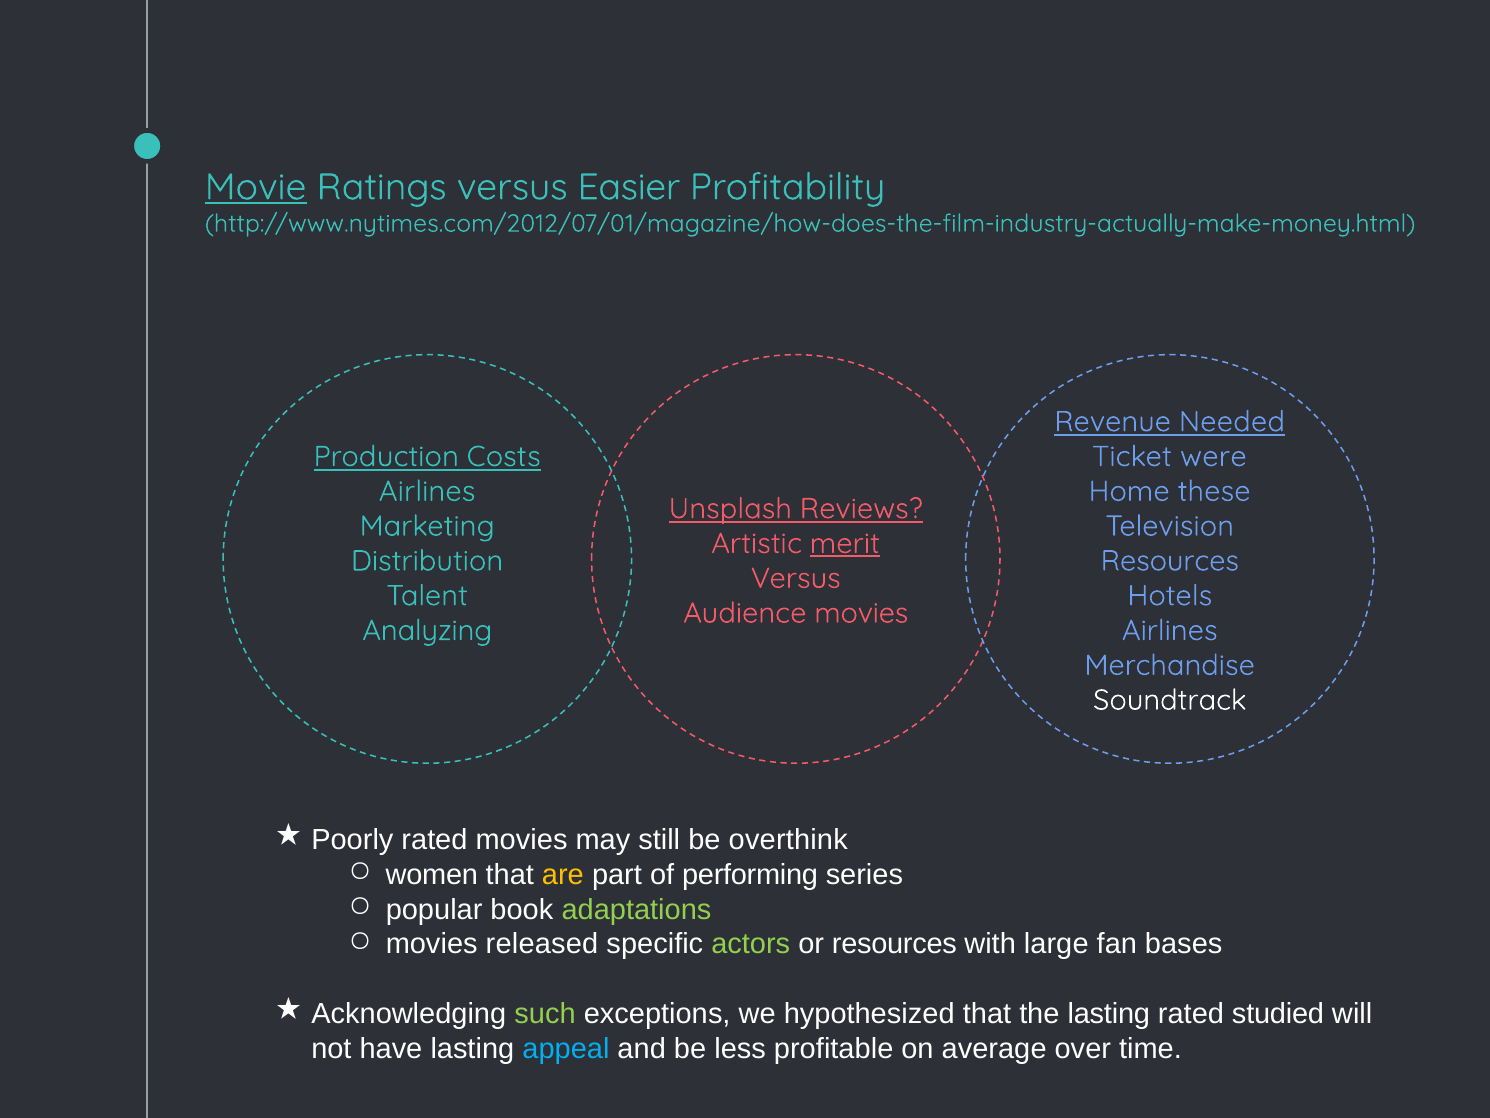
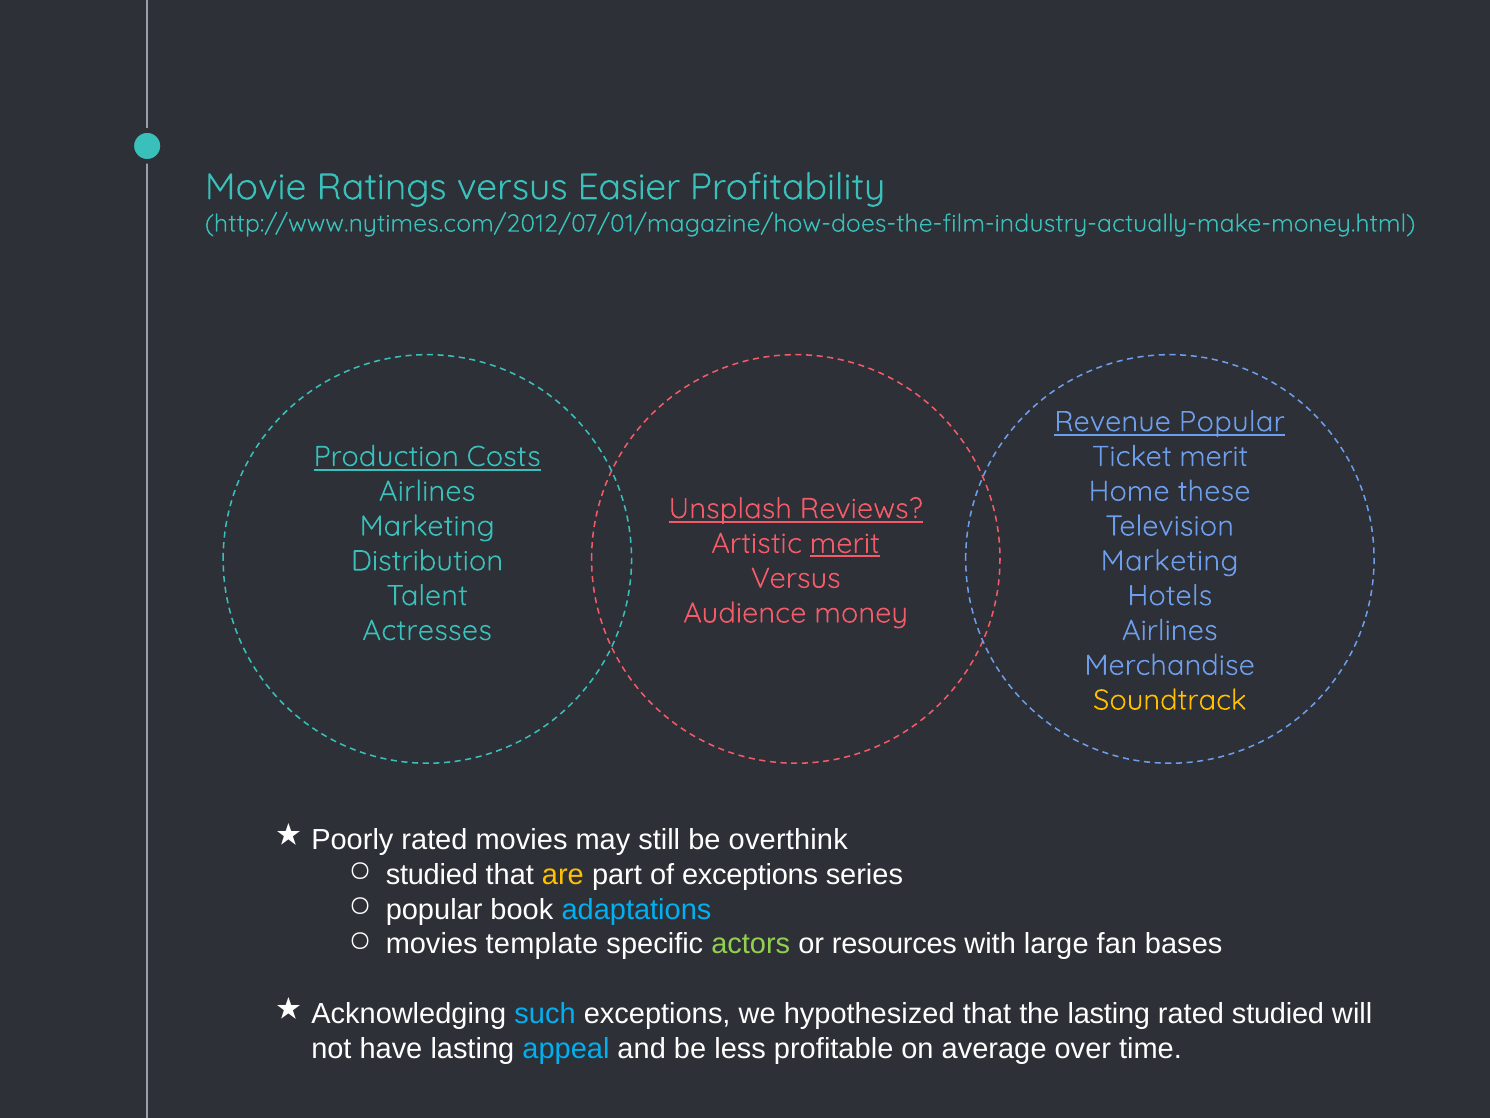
Movie underline: present -> none (256, 187)
Revenue Needed: Needed -> Popular (1232, 422)
Ticket were: were -> merit (1214, 456)
Resources: Resources -> Marketing (1170, 561)
Audience movies: movies -> money (861, 613)
Analyzing: Analyzing -> Actresses (427, 630)
Soundtrack colour: white -> yellow (1170, 700)
women: women -> studied (432, 874)
of performing: performing -> exceptions (750, 874)
adaptations colour: light green -> light blue (636, 909)
released: released -> template (542, 944)
such colour: light green -> light blue (545, 1013)
